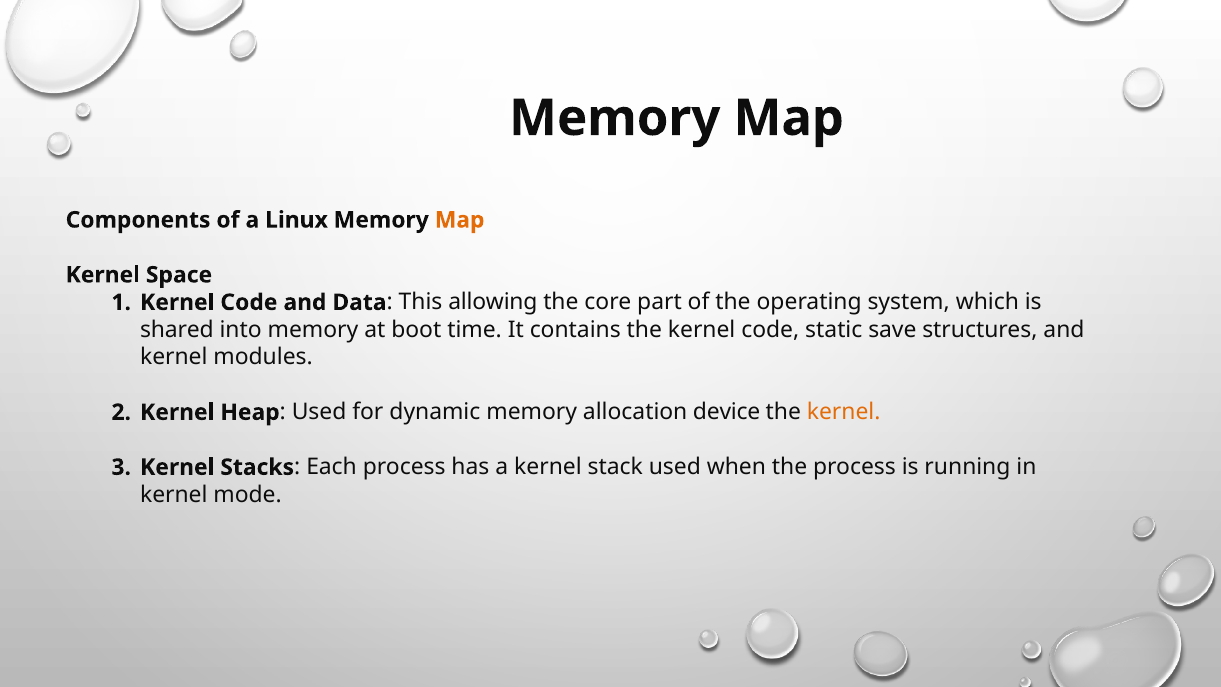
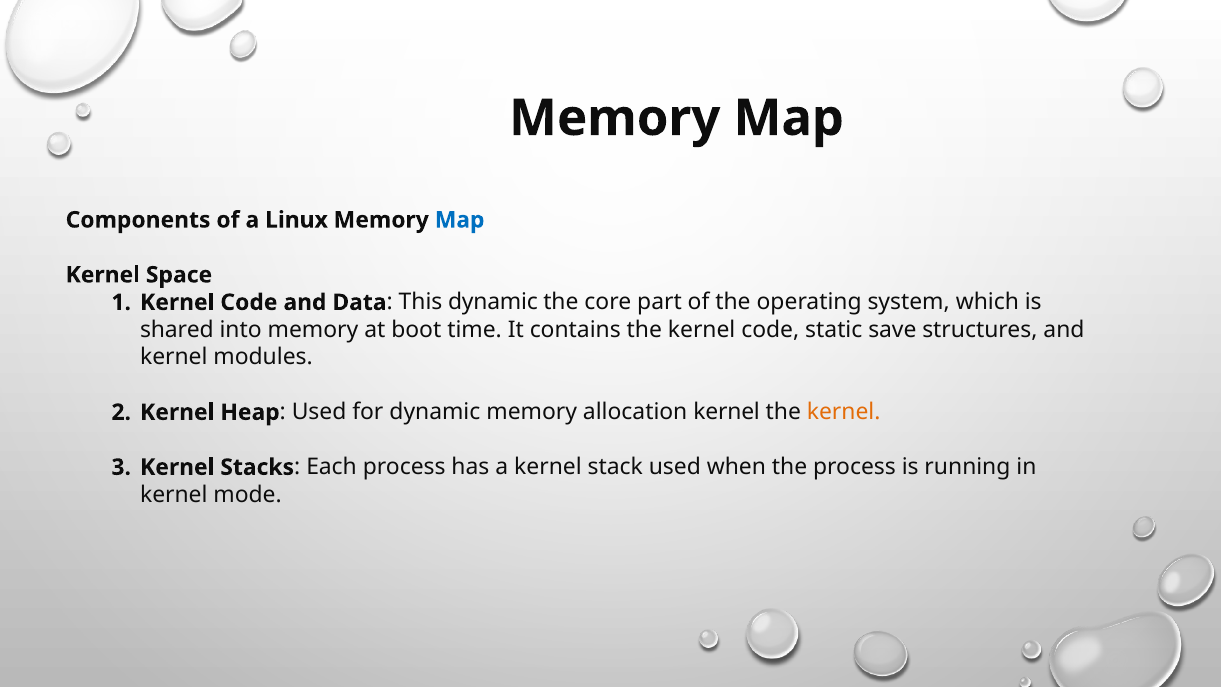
Map colour: orange -> blue (460, 220)
This allowing: allowing -> dynamic (493, 302)
allocation device: device -> kernel (727, 412)
